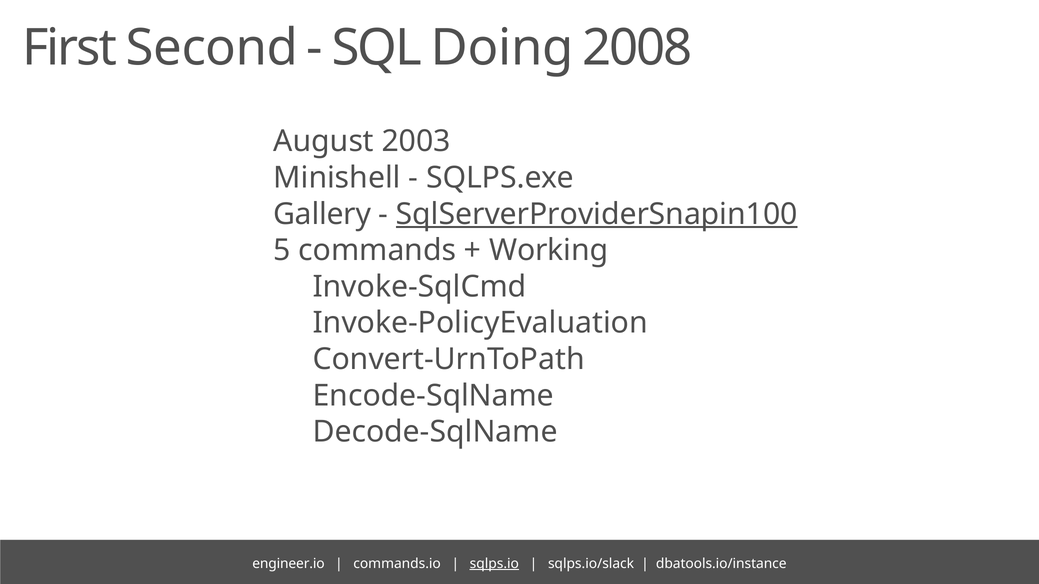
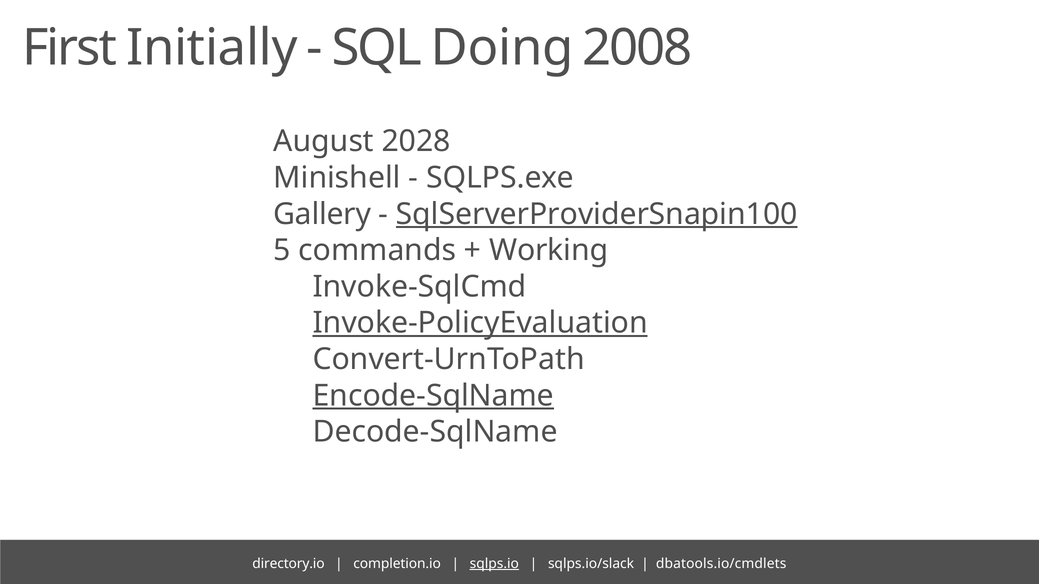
Second: Second -> Initially (212, 48)
2003: 2003 -> 2028 (416, 141)
Invoke-PolicyEvaluation underline: none -> present (480, 323)
Encode-SqlName underline: none -> present (433, 395)
engineer.io: engineer.io -> directory.io (288, 563)
commands.io: commands.io -> completion.io (397, 563)
dbatools.io/instance: dbatools.io/instance -> dbatools.io/cmdlets (721, 563)
